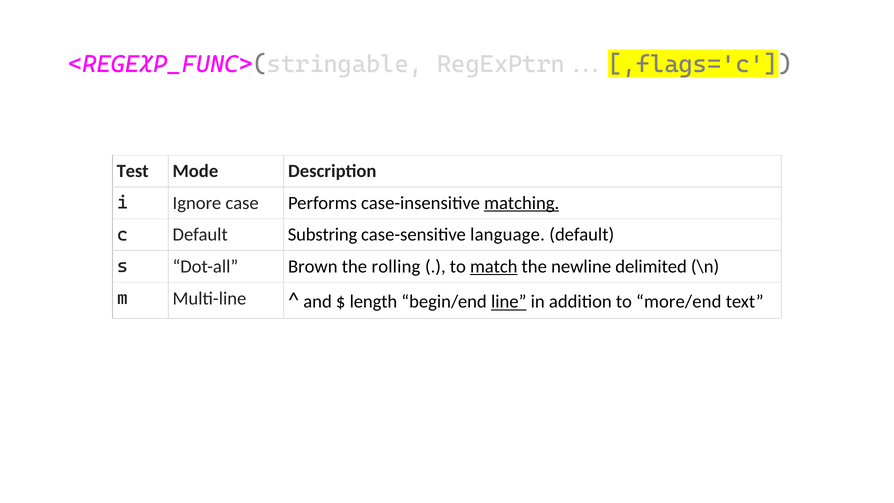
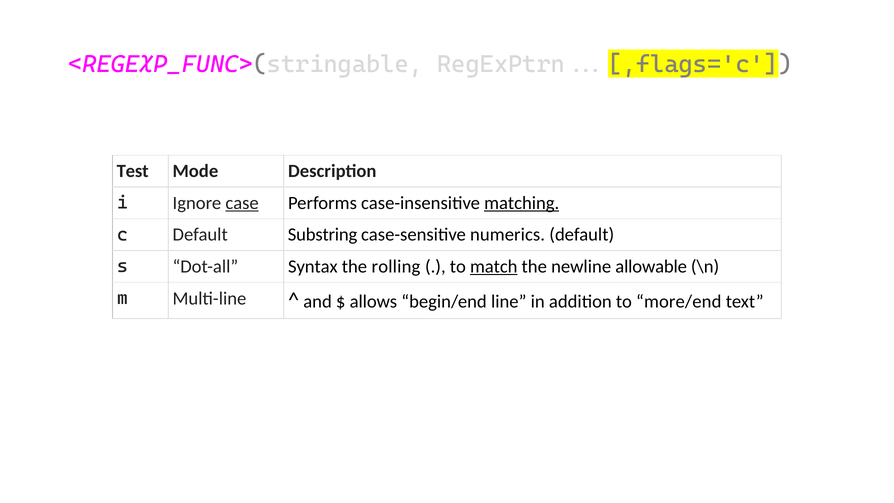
case underline: none -> present (242, 203)
language: language -> numerics (508, 235)
Brown: Brown -> Syntax (313, 267)
delimited: delimited -> allowable (651, 267)
length: length -> allows (373, 302)
line underline: present -> none (509, 302)
